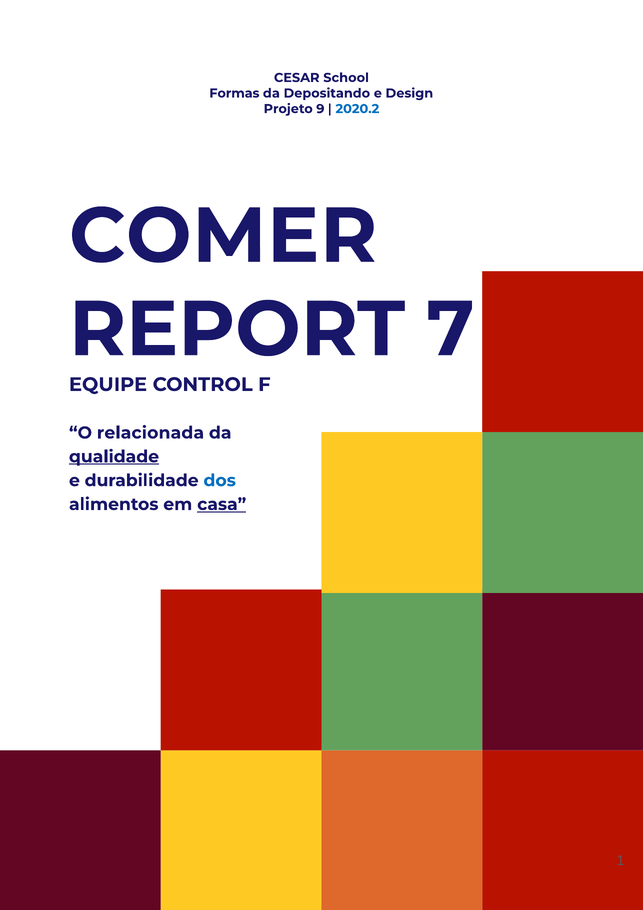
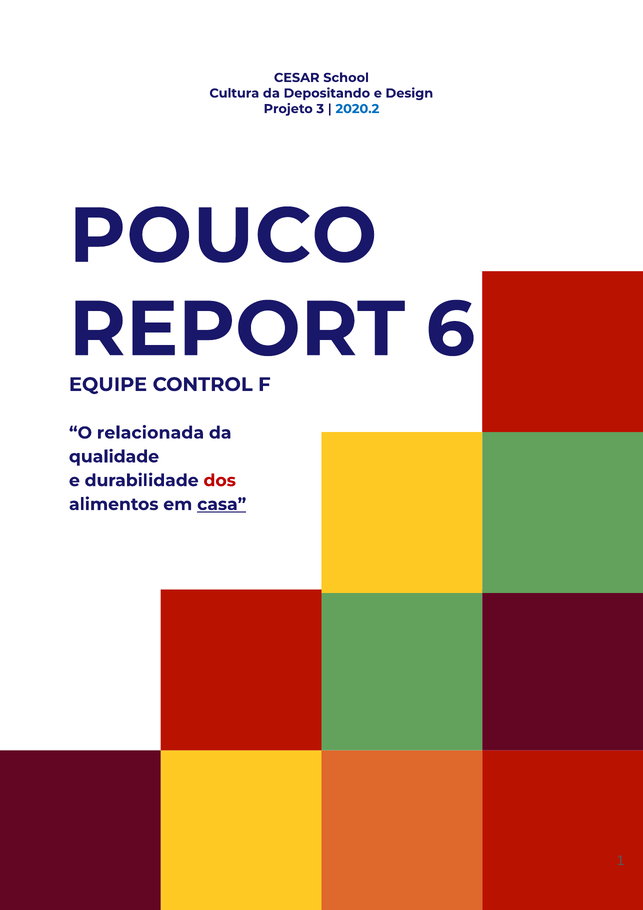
Formas: Formas -> Cultura (234, 93)
9: 9 -> 3 (320, 109)
COMER: COMER -> POUCO (223, 236)
7: 7 -> 6 (450, 329)
qualidade underline: present -> none (114, 456)
dos colour: blue -> red (220, 480)
